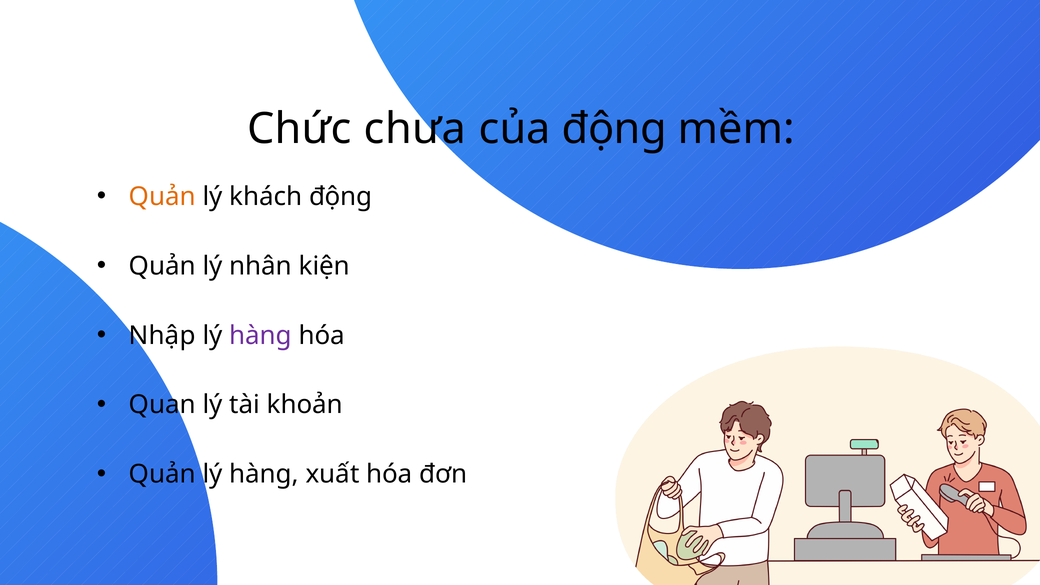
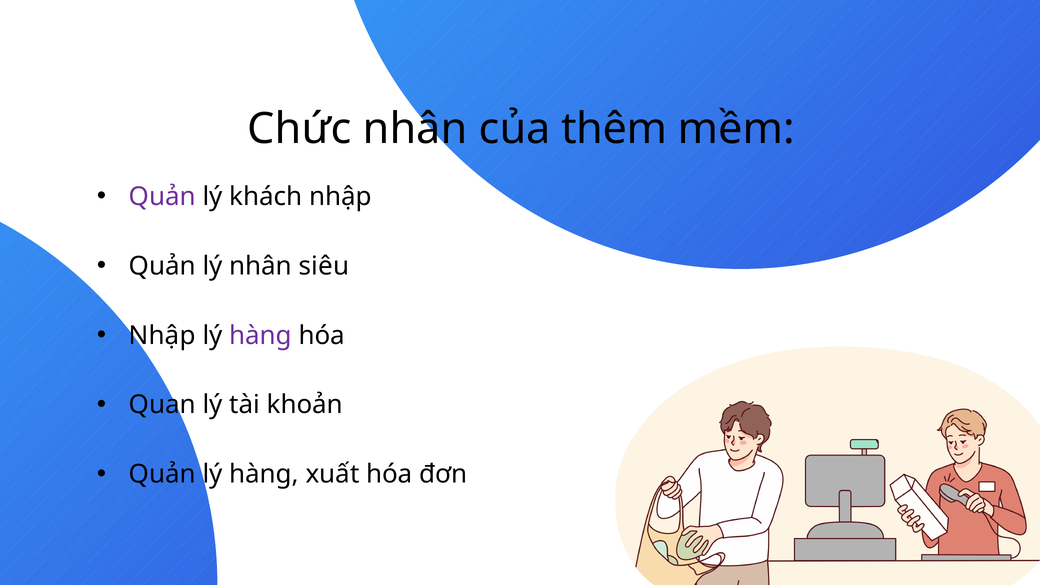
Chức chưa: chưa -> nhân (415, 129)
của động: động -> thêm (614, 129)
Quản colour: orange -> purple (162, 197)
khách động: động -> nhập (340, 197)
kiện: kiện -> siêu (324, 266)
